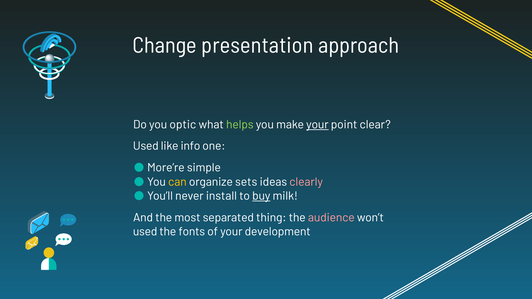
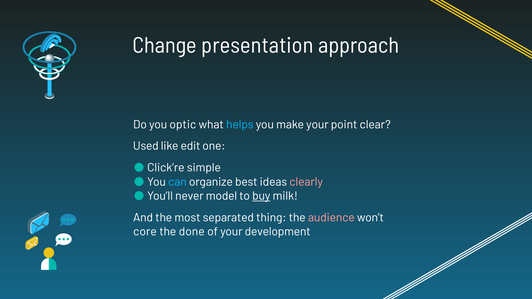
helps colour: light green -> light blue (240, 125)
your underline: present -> none (317, 125)
info: info -> edit (190, 146)
More’re: More’re -> Click’re (166, 168)
can colour: yellow -> light blue (177, 182)
sets: sets -> best (246, 182)
install: install -> model (221, 196)
used: used -> core (145, 232)
fonts: fonts -> done (192, 232)
